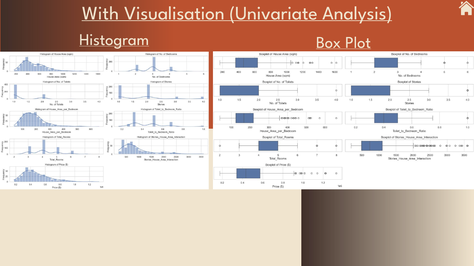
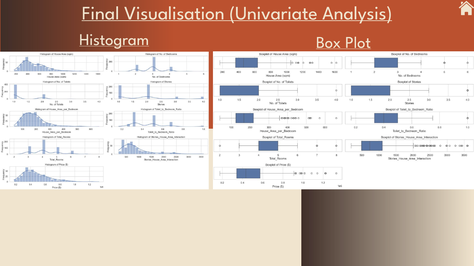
With: With -> Final (101, 13)
